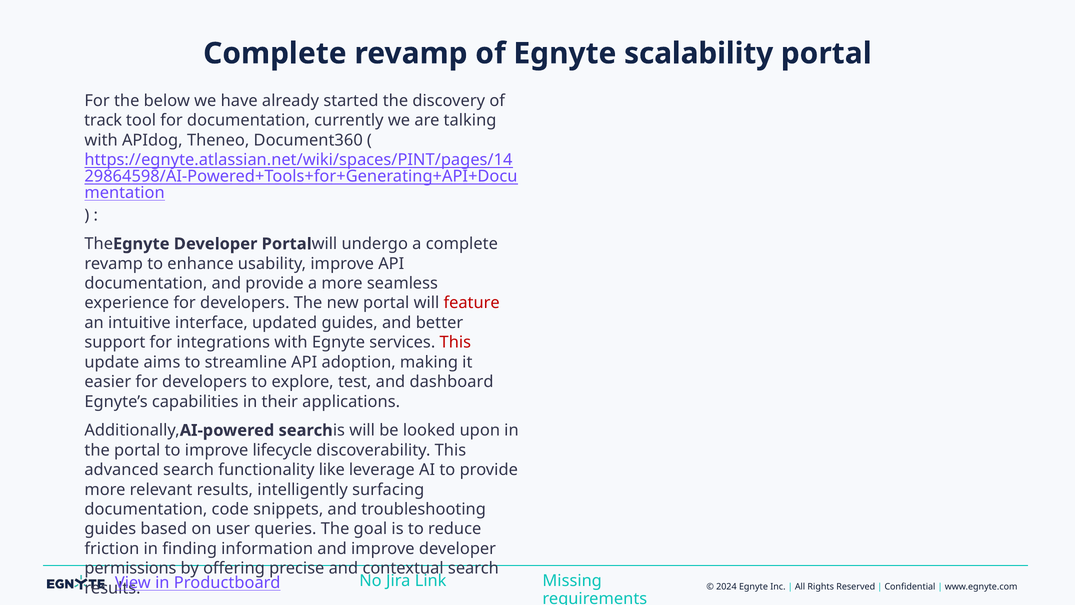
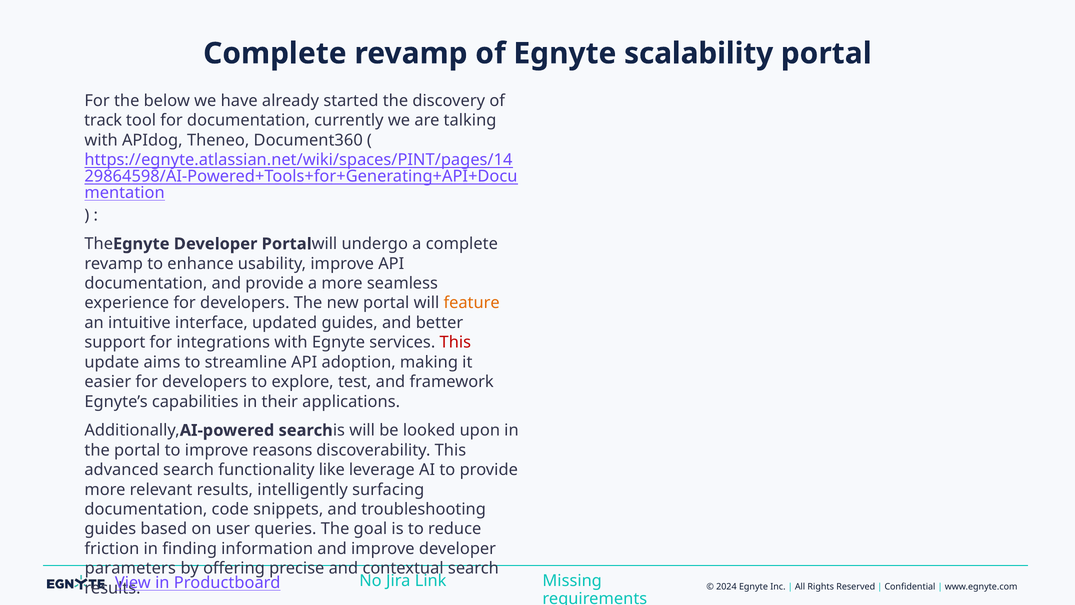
feature colour: red -> orange (472, 303)
dashboard: dashboard -> framework (452, 382)
lifecycle: lifecycle -> reasons (282, 450)
permissions: permissions -> parameters (130, 568)
